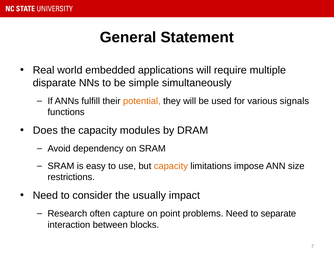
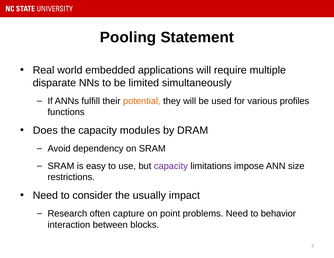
General: General -> Pooling (128, 37)
simple: simple -> limited (144, 83)
signals: signals -> profiles (294, 101)
capacity colour: orange -> purple (171, 166)
separate: separate -> behavior (278, 214)
